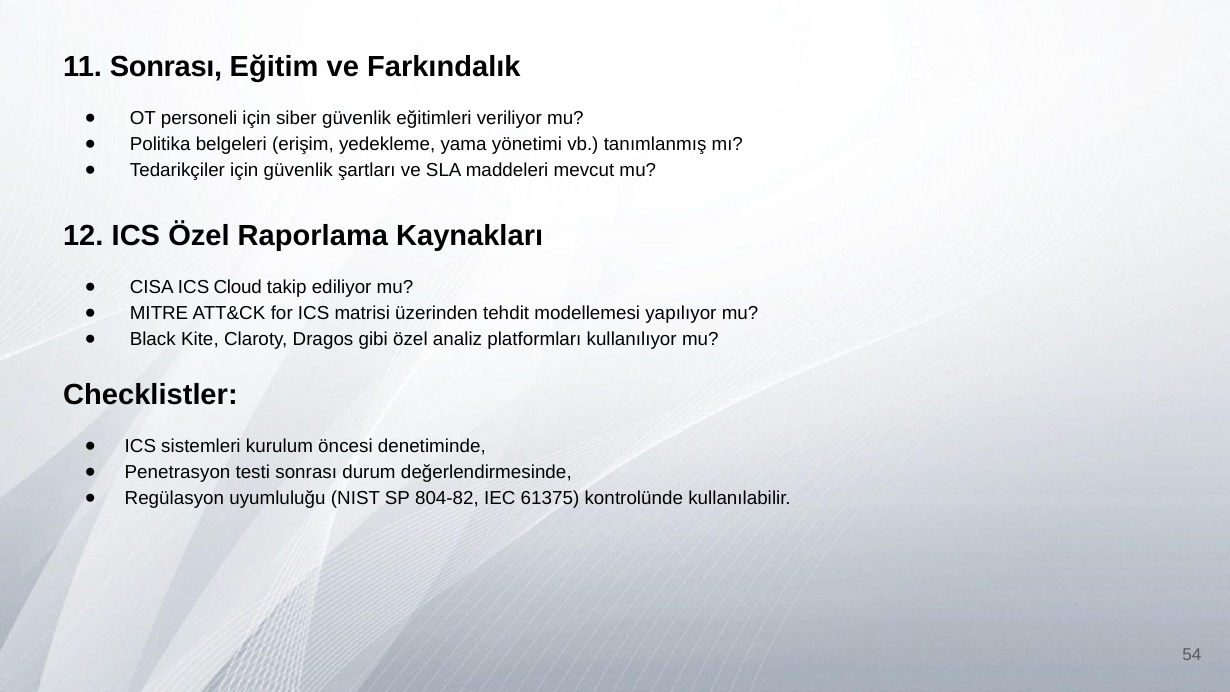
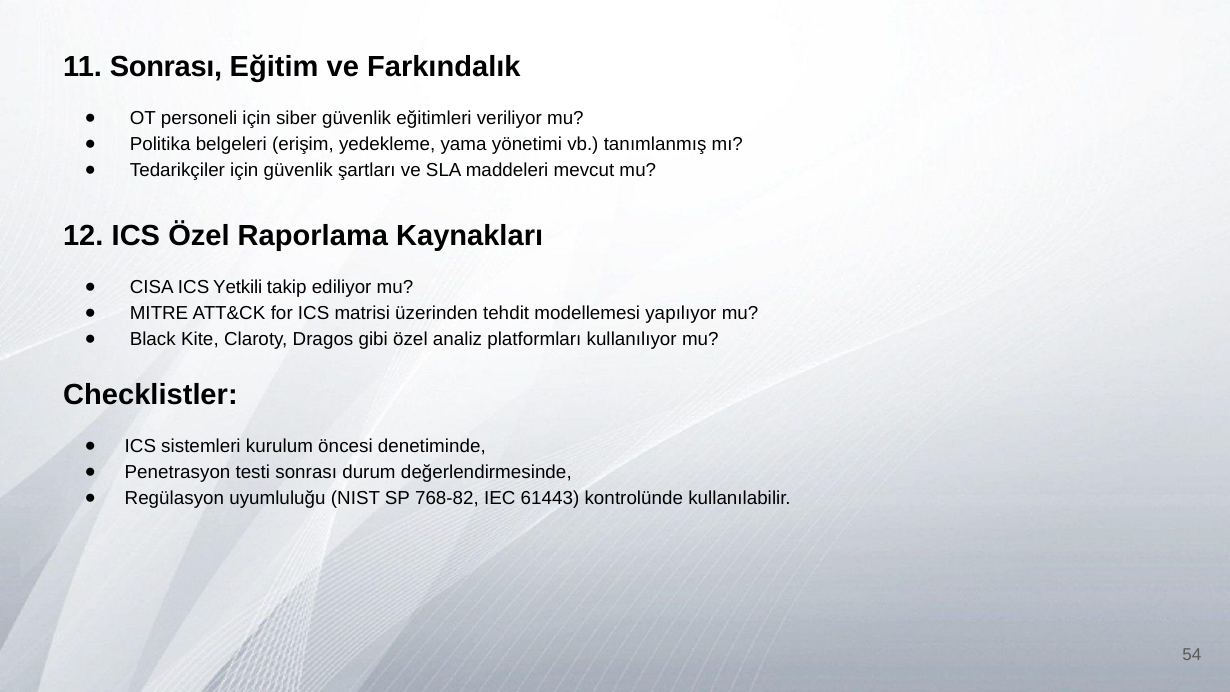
Cloud: Cloud -> Yetkili (238, 288)
804-82: 804-82 -> 768-82 (447, 498)
61375: 61375 -> 61443 (550, 498)
